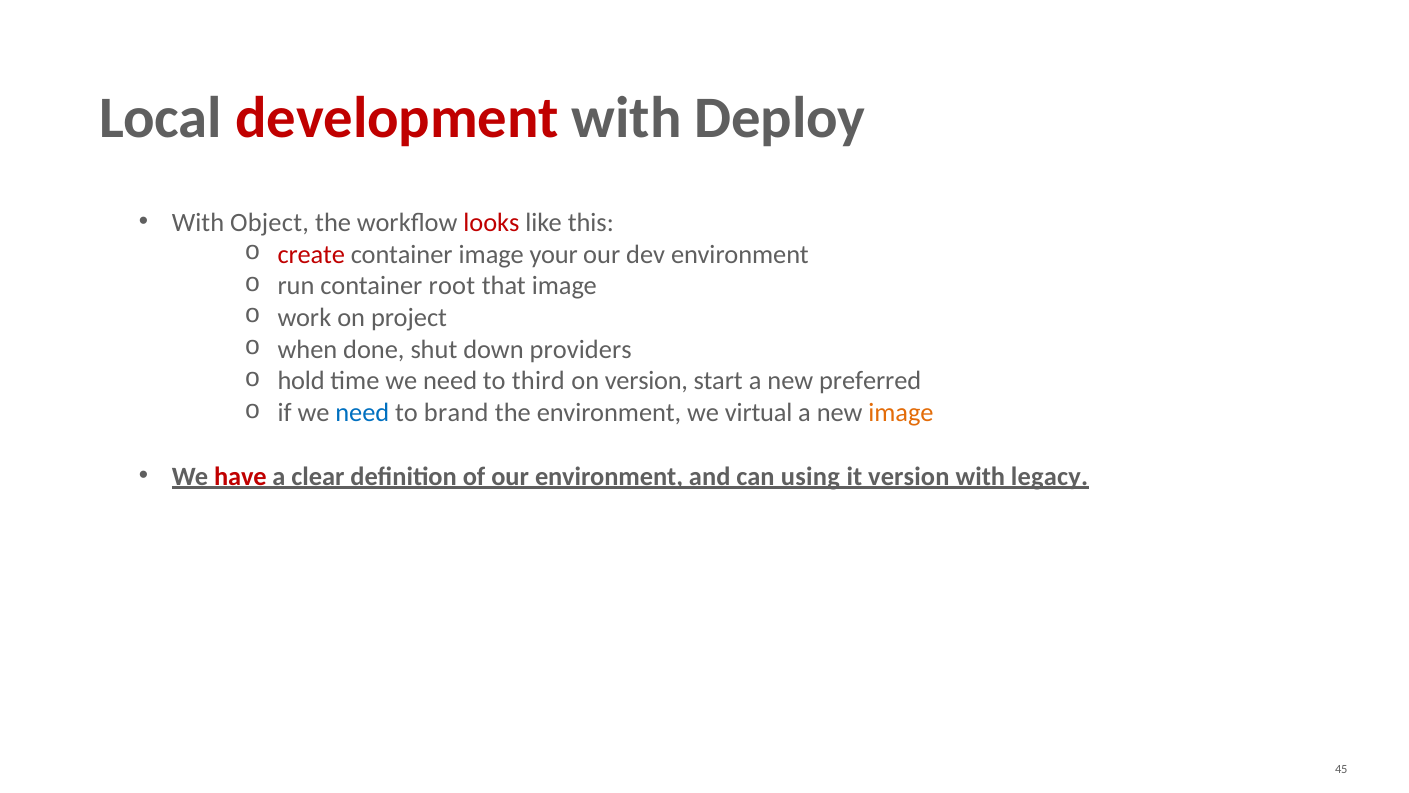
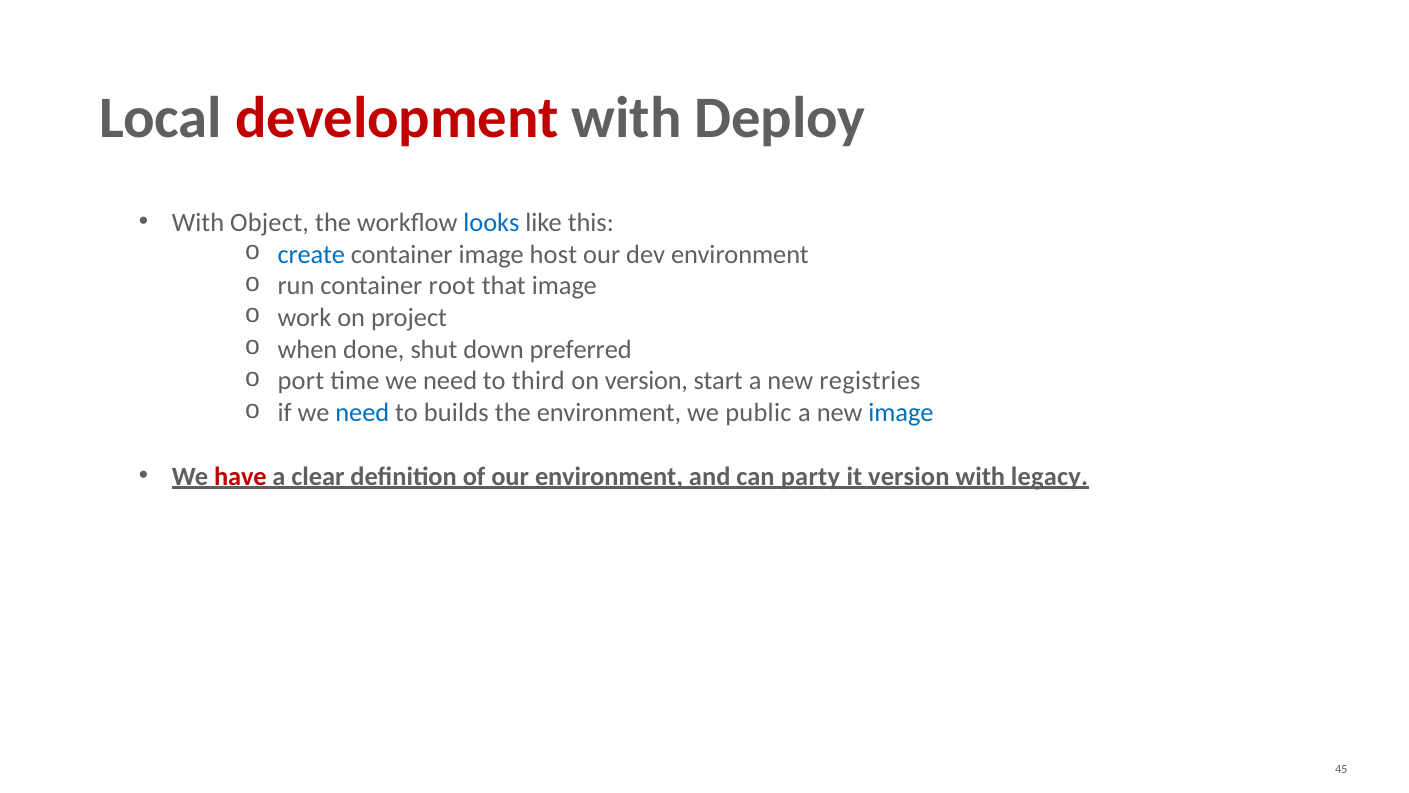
looks colour: red -> blue (491, 222)
create colour: red -> blue (311, 254)
your: your -> host (553, 254)
providers: providers -> preferred (581, 349)
hold: hold -> port (301, 381)
preferred: preferred -> registries (870, 381)
brand: brand -> builds (456, 413)
virtual: virtual -> public (758, 413)
image colour: orange -> blue (901, 413)
using: using -> party (810, 476)
